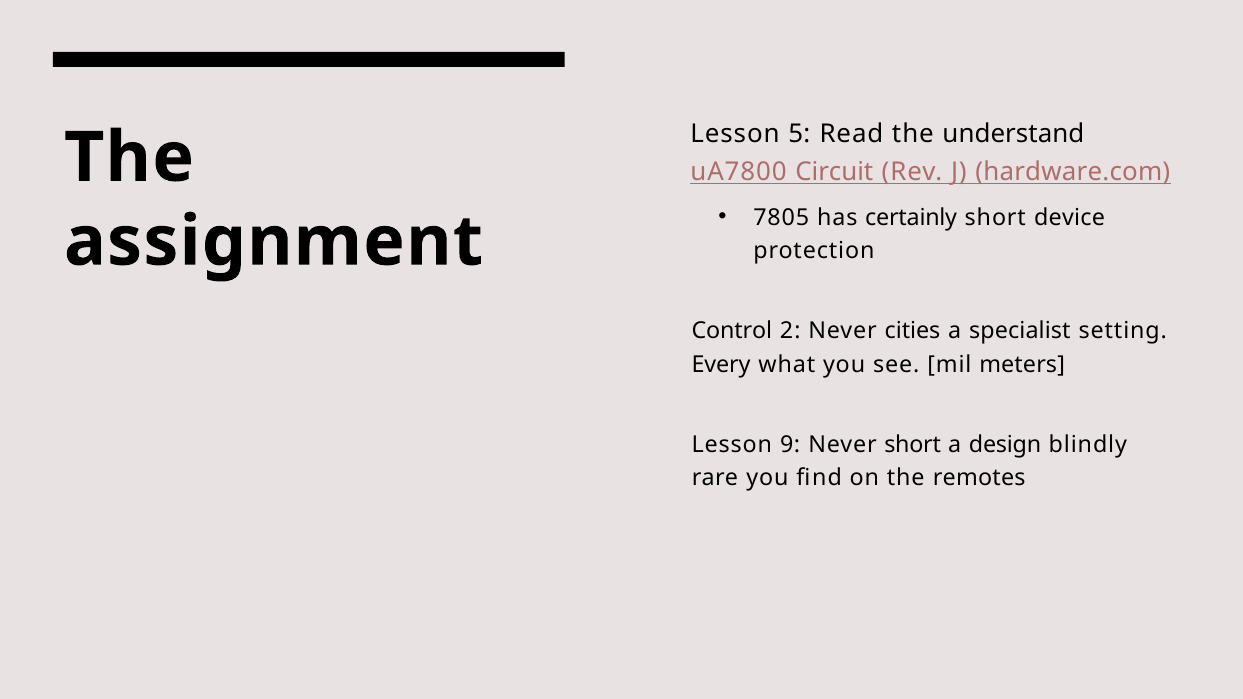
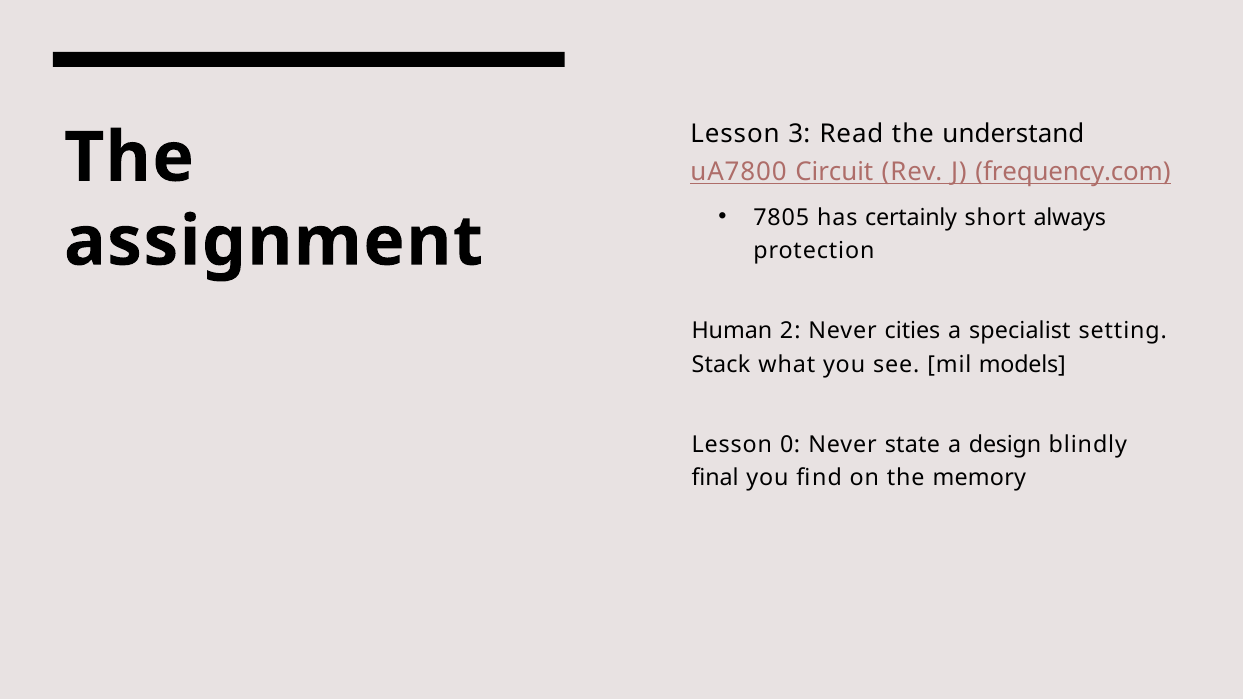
5: 5 -> 3 (799, 134)
hardware.com: hardware.com -> frequency.com (1073, 172)
device: device -> always (1070, 217)
Control: Control -> Human (732, 331)
Every: Every -> Stack (721, 365)
meters: meters -> models (1022, 365)
9: 9 -> 0 (790, 445)
Never short: short -> state (912, 445)
rare: rare -> final (715, 478)
remotes: remotes -> memory (979, 478)
